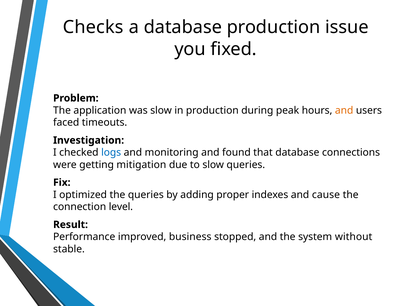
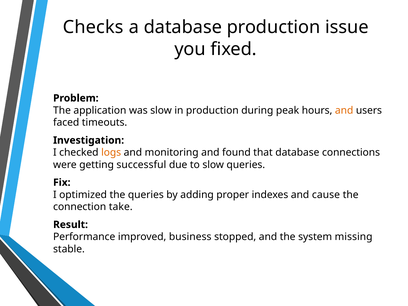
logs colour: blue -> orange (111, 153)
mitigation: mitigation -> successful (141, 165)
level: level -> take (121, 207)
without: without -> missing (354, 237)
